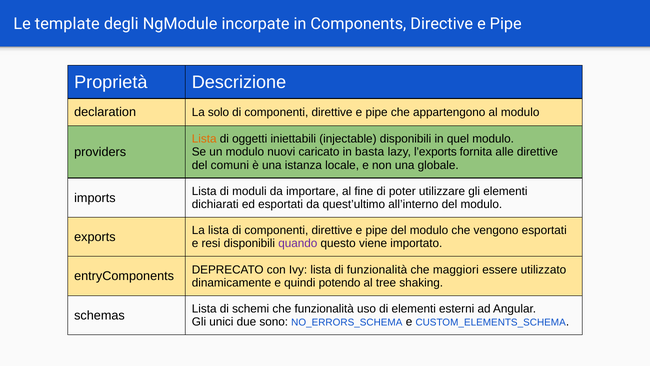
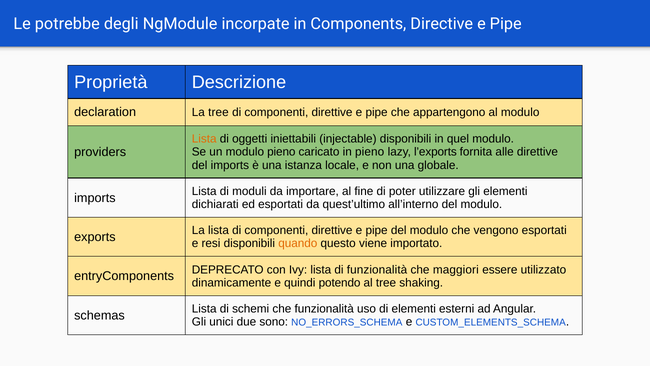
template: template -> potrebbe (67, 24)
La solo: solo -> tree (218, 112)
modulo nuovi: nuovi -> pieno (281, 152)
in basta: basta -> pieno (370, 152)
del comuni: comuni -> imports (230, 165)
quando colour: purple -> orange (298, 243)
